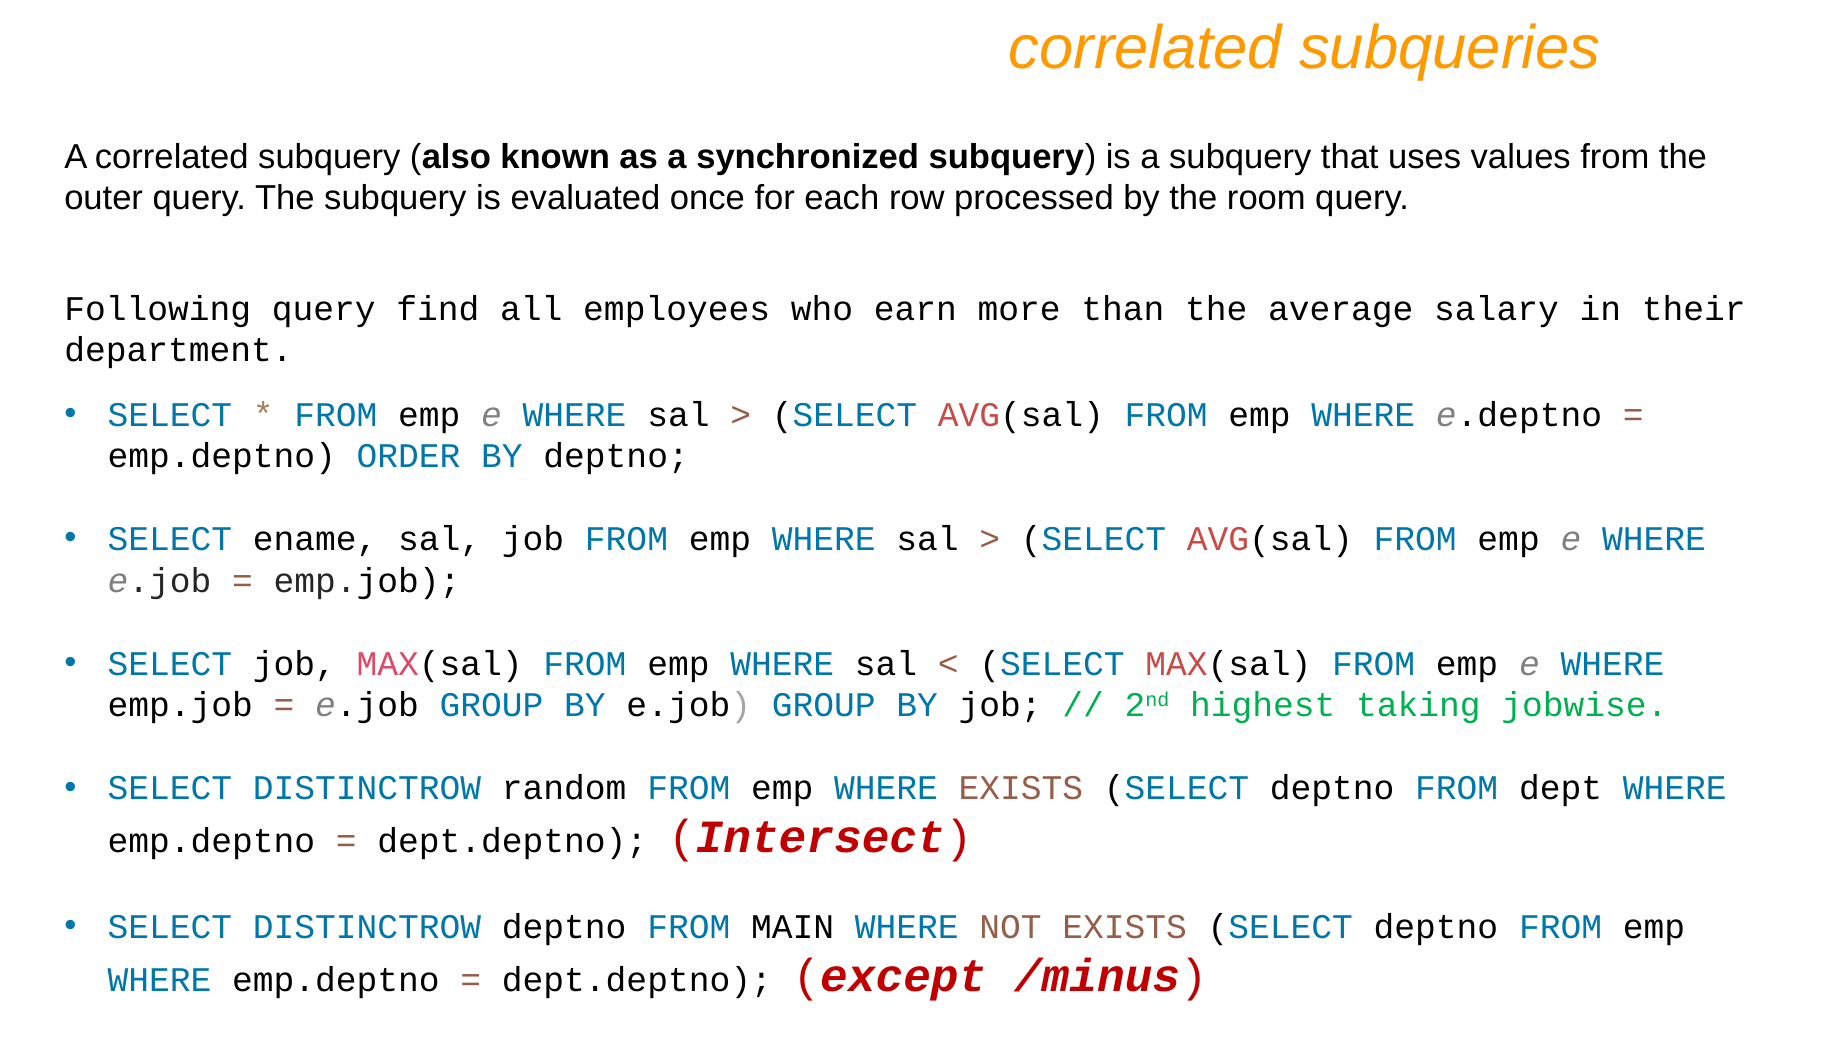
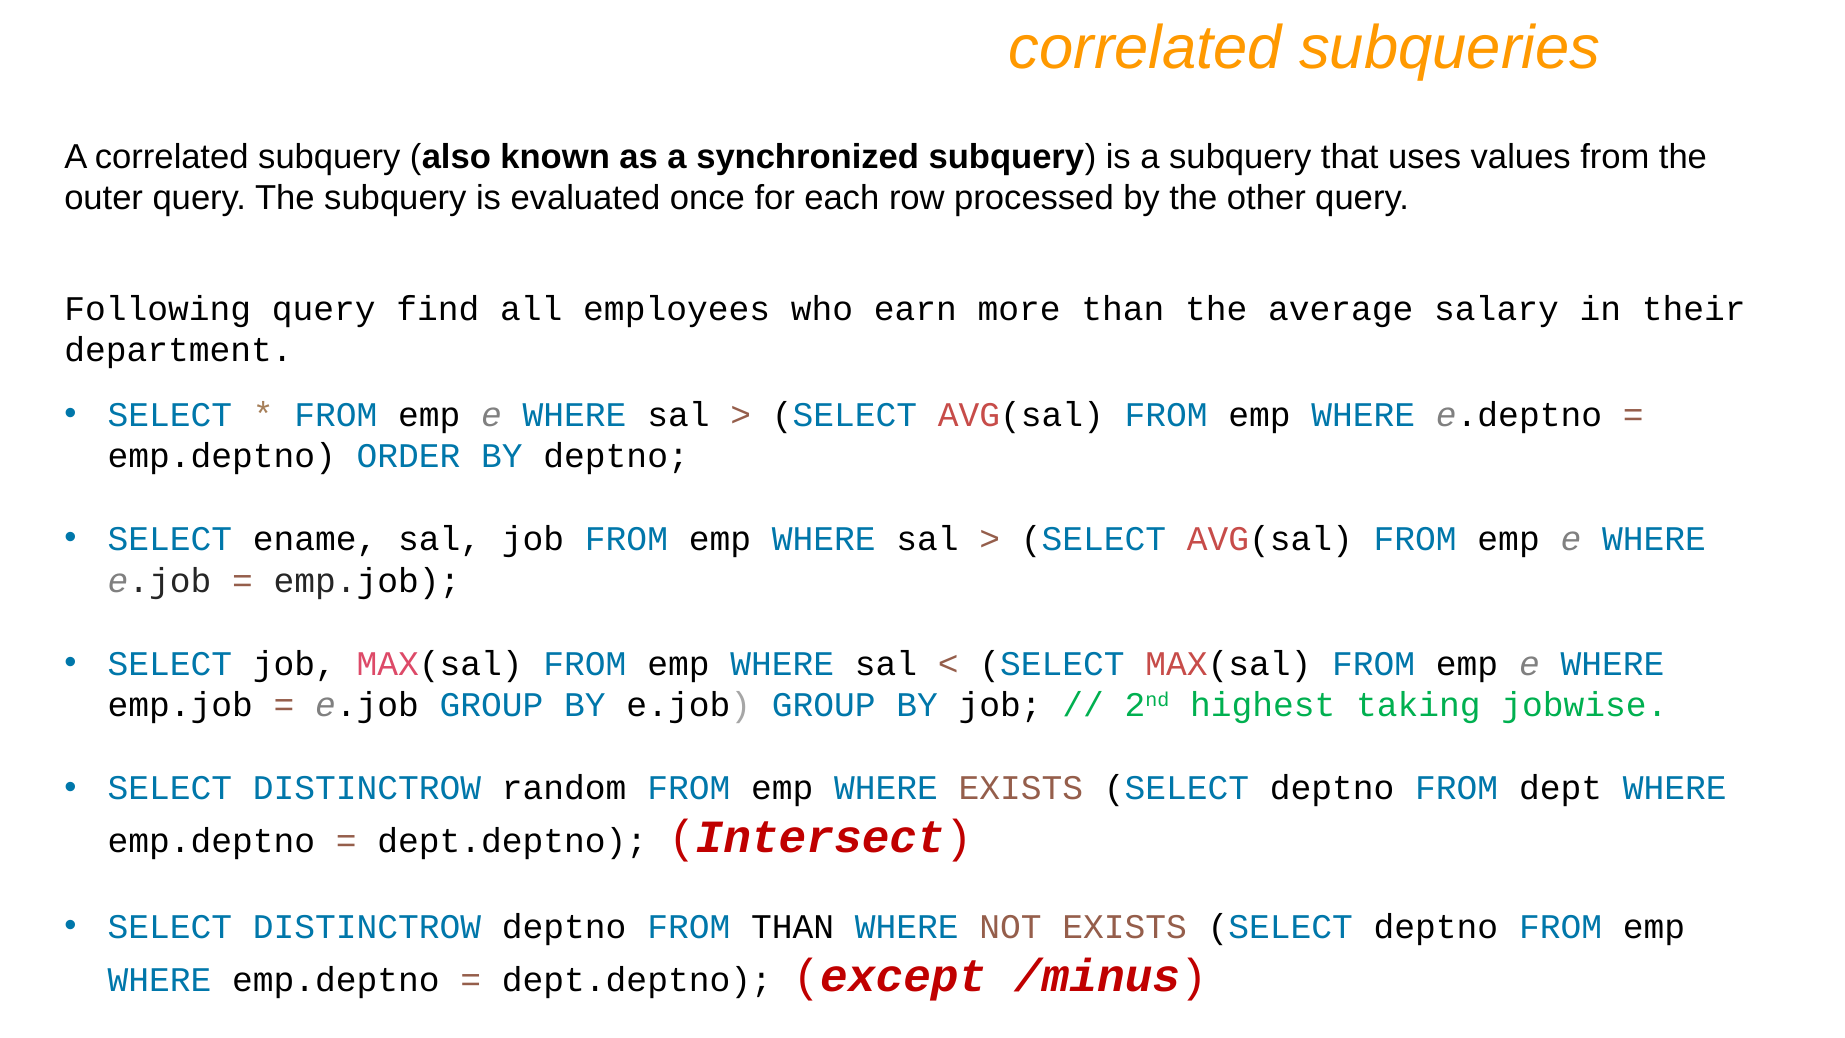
room: room -> other (1266, 198)
FROM MAIN: MAIN -> THAN (793, 927)
